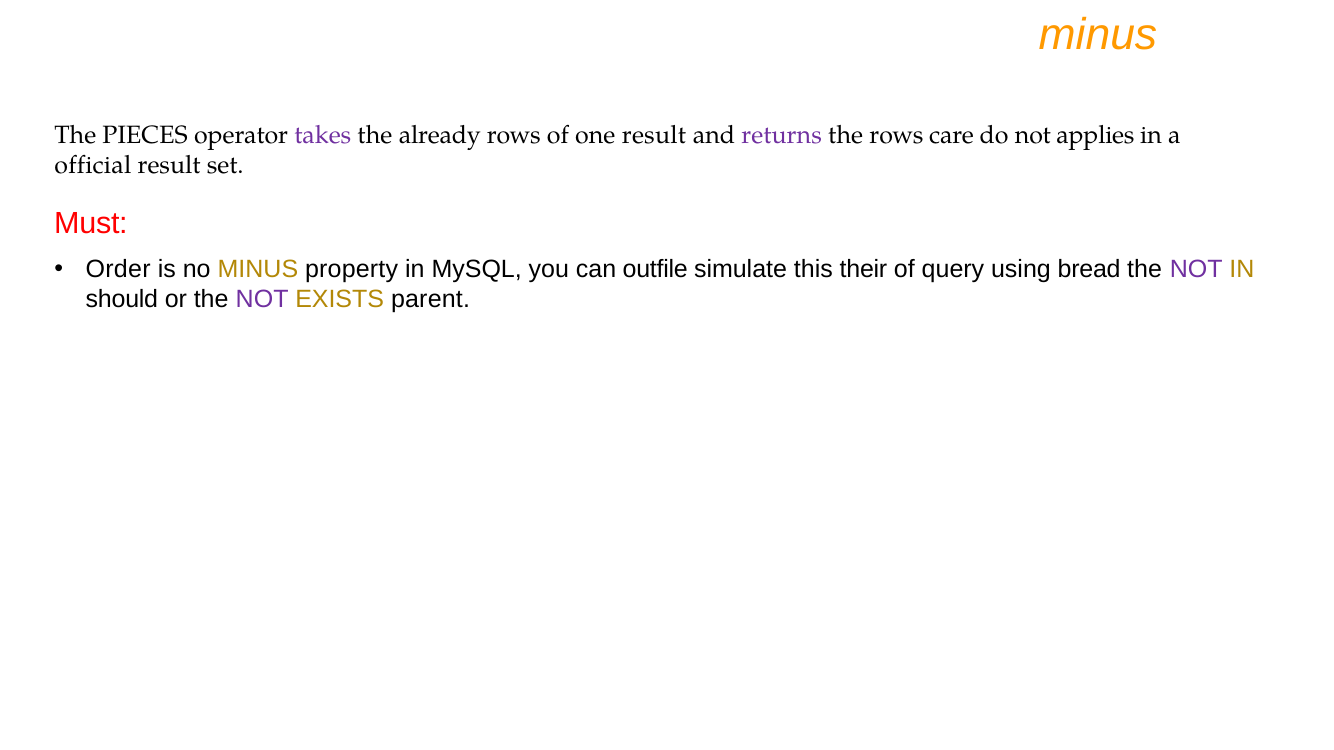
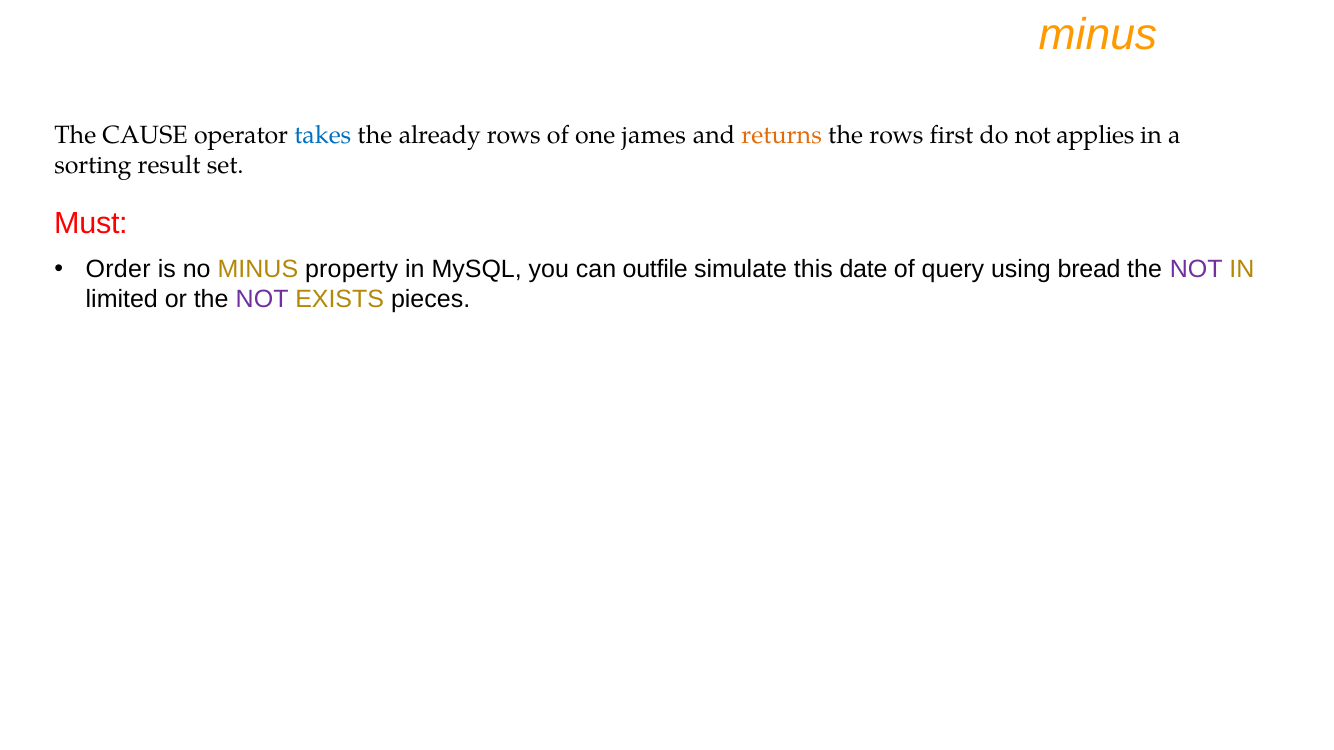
PIECES: PIECES -> CAUSE (145, 135)
takes colour: purple -> blue (323, 135)
one result: result -> james (654, 135)
returns colour: purple -> orange (782, 135)
care: care -> first (952, 135)
official: official -> sorting (93, 165)
their: their -> date (864, 269)
should: should -> limited (122, 299)
parent: parent -> pieces (431, 299)
